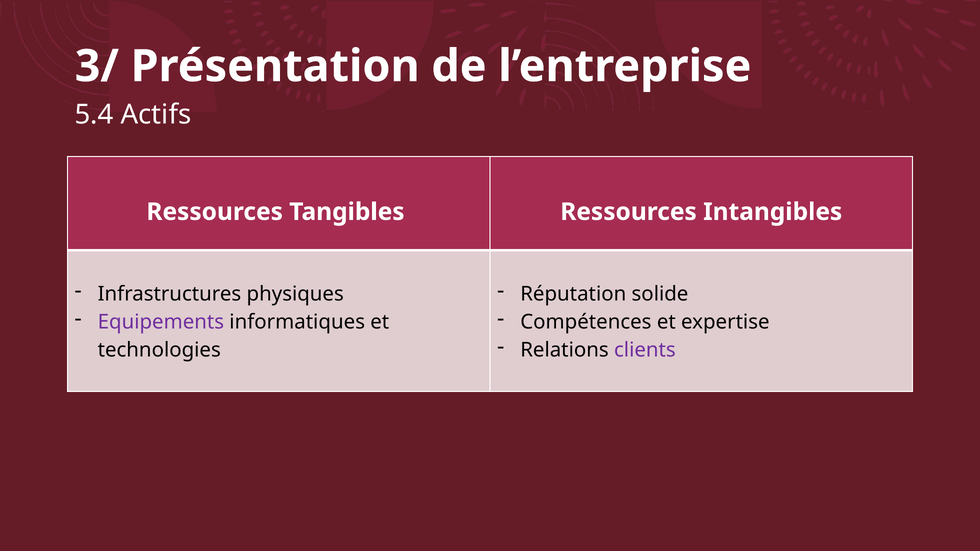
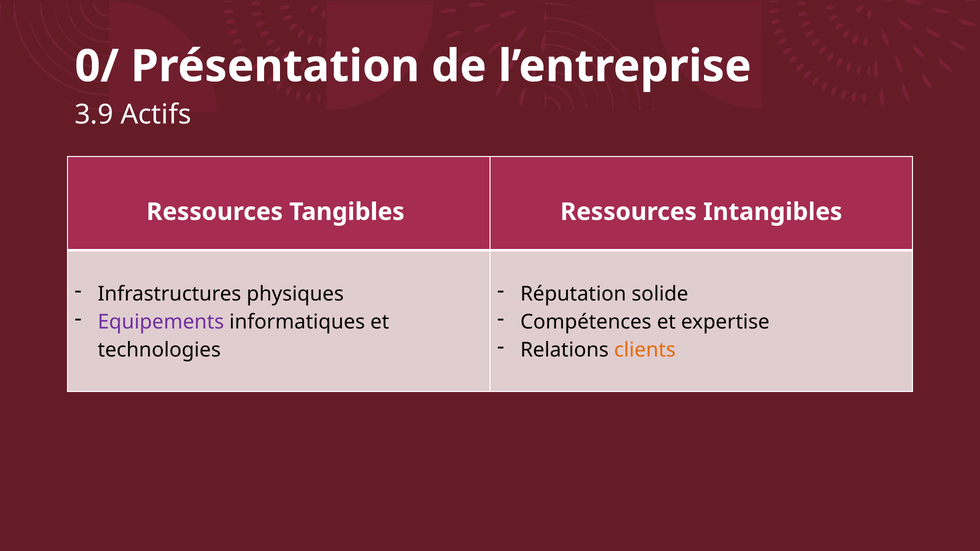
3/: 3/ -> 0/ (97, 66)
5.4: 5.4 -> 3.9 (94, 115)
clients colour: purple -> orange (645, 350)
